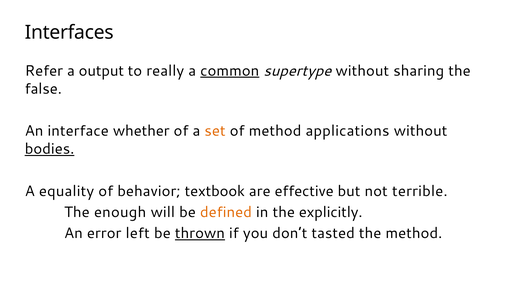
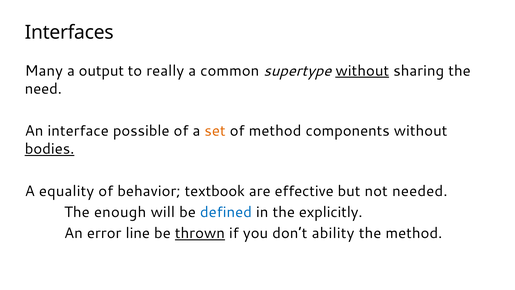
Refer: Refer -> Many (44, 71)
common underline: present -> none (230, 71)
without underline: none -> present (362, 71)
false: false -> need (43, 89)
whether: whether -> possible (141, 131)
applications: applications -> components (348, 131)
terrible: terrible -> needed (420, 191)
defined colour: orange -> blue (226, 212)
left: left -> line (138, 233)
tasted: tasted -> ability (333, 233)
